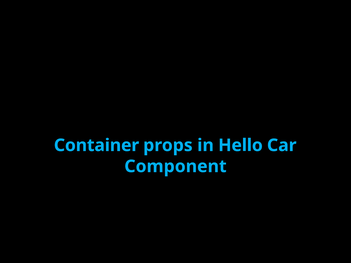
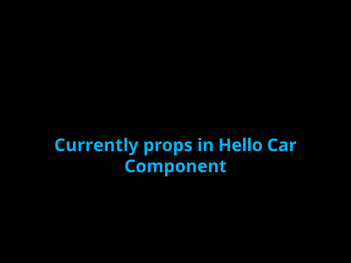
Container: Container -> Currently (96, 145)
